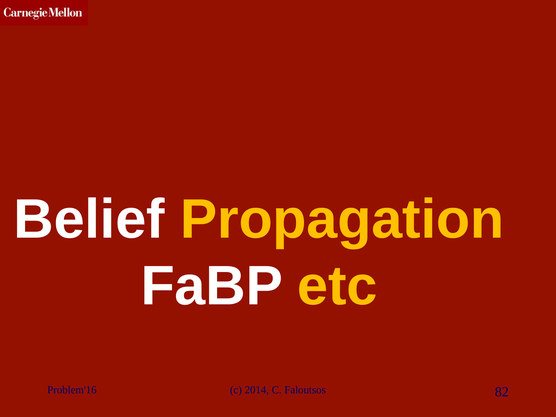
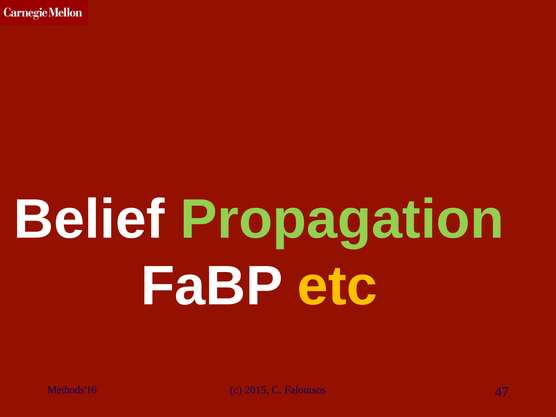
Propagation colour: yellow -> light green (342, 220)
Problem'16: Problem'16 -> Methods'16 (72, 390)
2014: 2014 -> 2015 (257, 390)
82: 82 -> 47 (502, 392)
